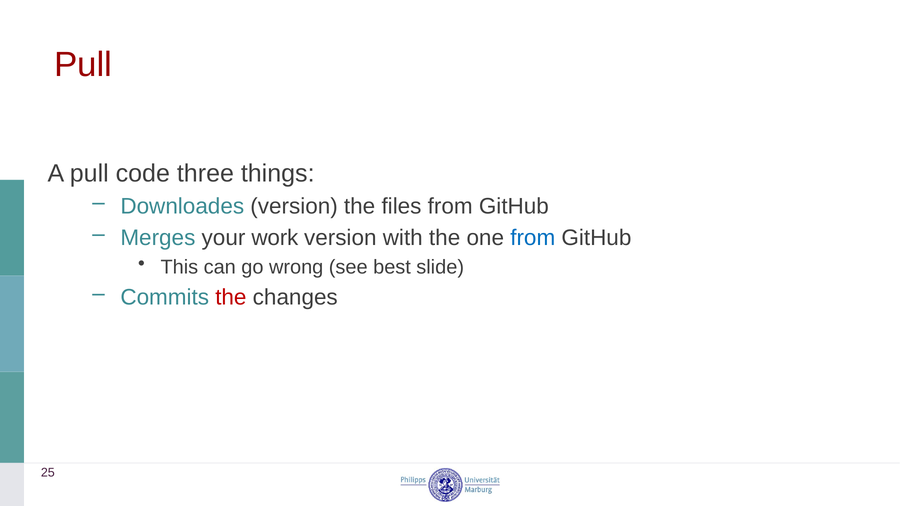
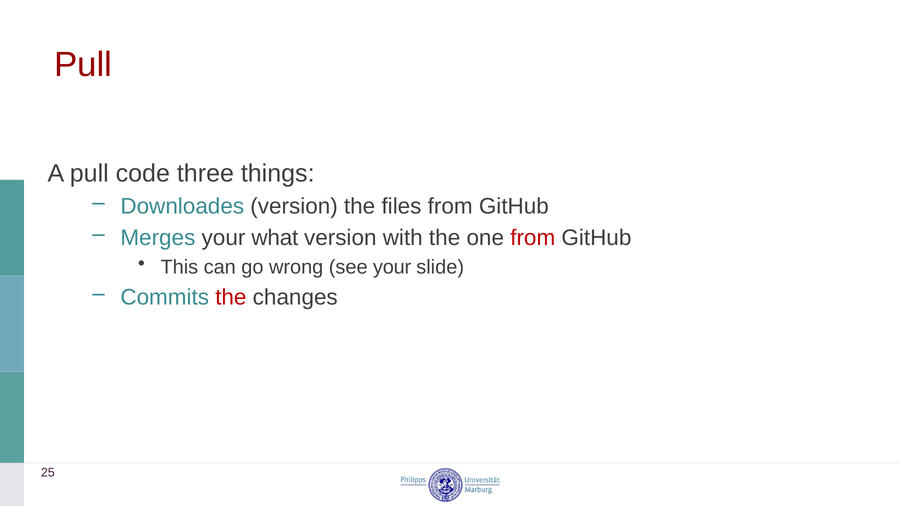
work: work -> what (275, 238)
from colour: blue -> red (533, 238)
see best: best -> your (392, 267)
